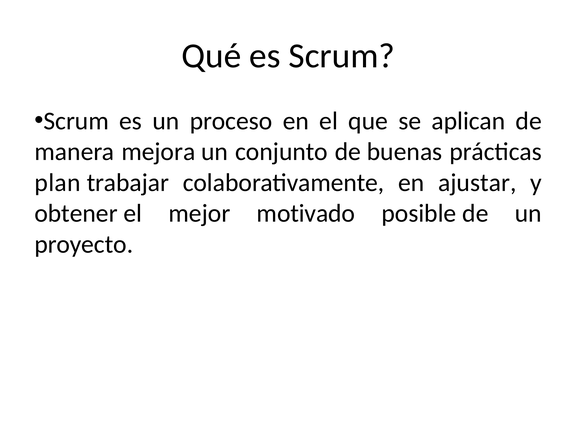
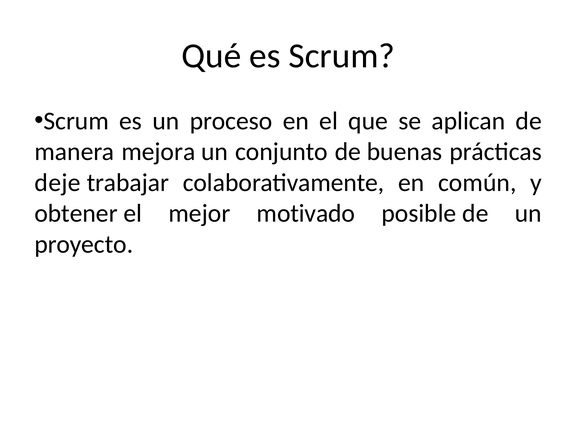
plan: plan -> deje (58, 183)
ajustar: ajustar -> común (477, 183)
